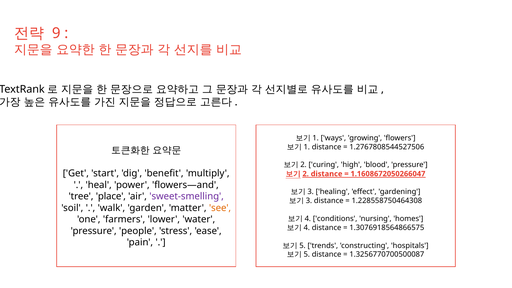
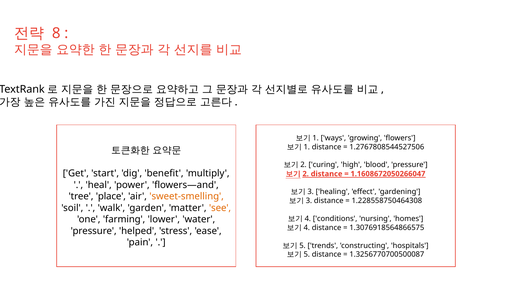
9: 9 -> 8 (56, 33)
sweet-smelling colour: purple -> orange (187, 196)
farmers: farmers -> farming (124, 219)
people: people -> helped (138, 231)
